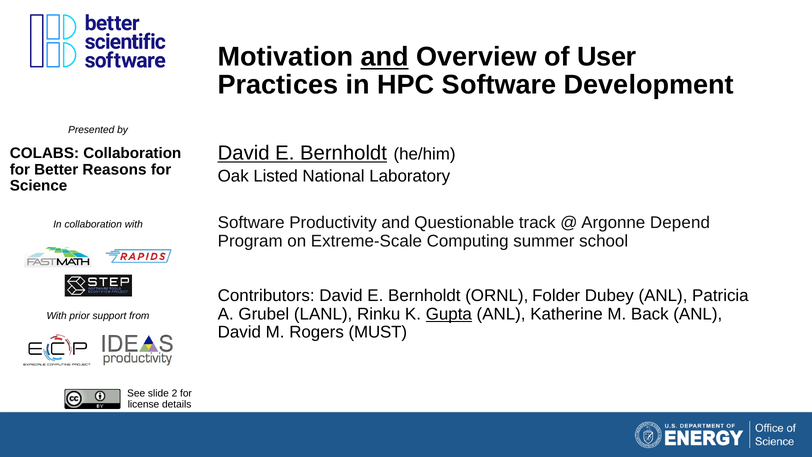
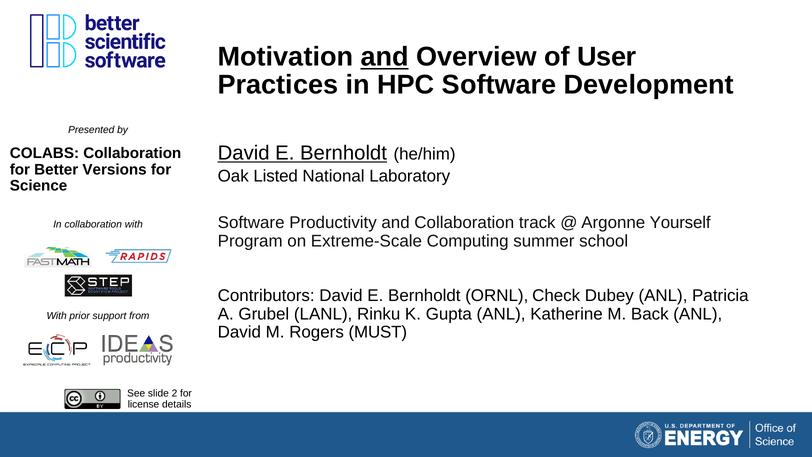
Reasons: Reasons -> Versions (115, 169)
and Questionable: Questionable -> Collaboration (464, 223)
Depend: Depend -> Yourself (680, 223)
Folder: Folder -> Check (556, 296)
Gupta underline: present -> none (449, 314)
